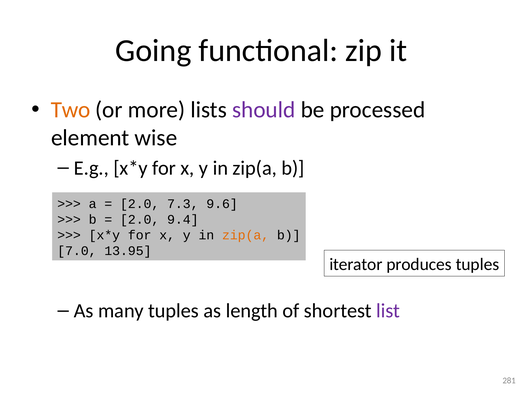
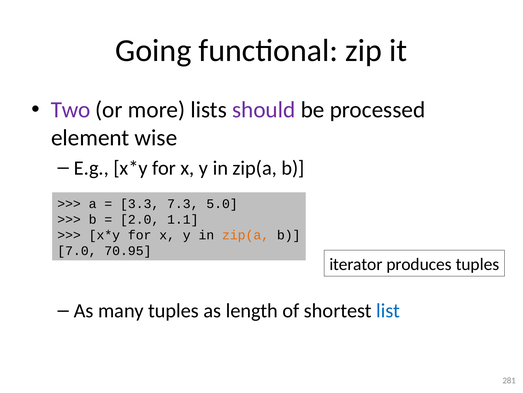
Two colour: orange -> purple (71, 110)
2.0: 2.0 -> 3.3 (140, 203)
9.6: 9.6 -> 5.0 (222, 203)
9.4: 9.4 -> 1.1 (183, 219)
13.95: 13.95 -> 70.95 (128, 250)
list colour: purple -> blue (388, 310)
